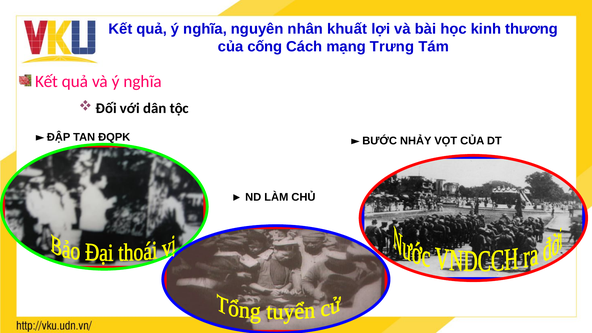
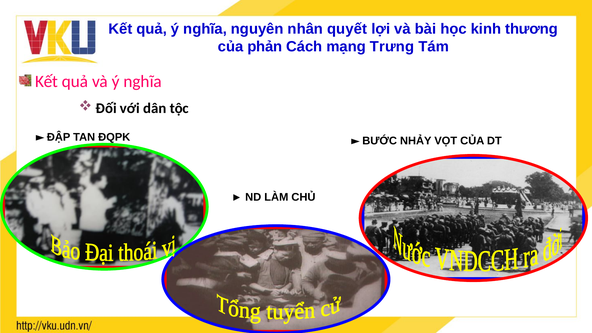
khuất: khuất -> quyết (347, 29)
cống: cống -> phản (265, 47)
